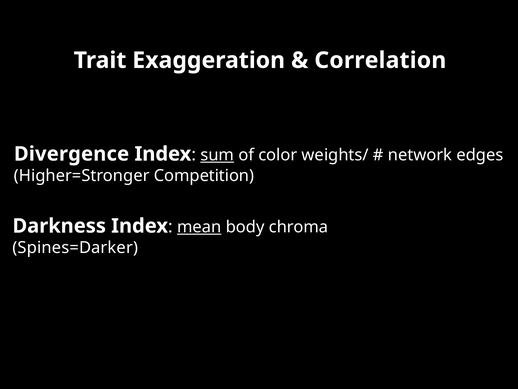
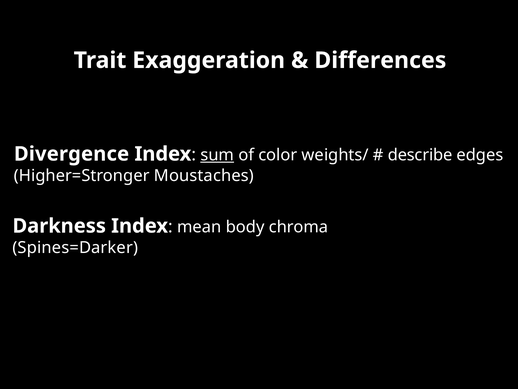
Correlation: Correlation -> Differences (380, 60)
network: network -> describe (420, 155)
Competition: Competition -> Moustaches (204, 176)
mean underline: present -> none (199, 227)
